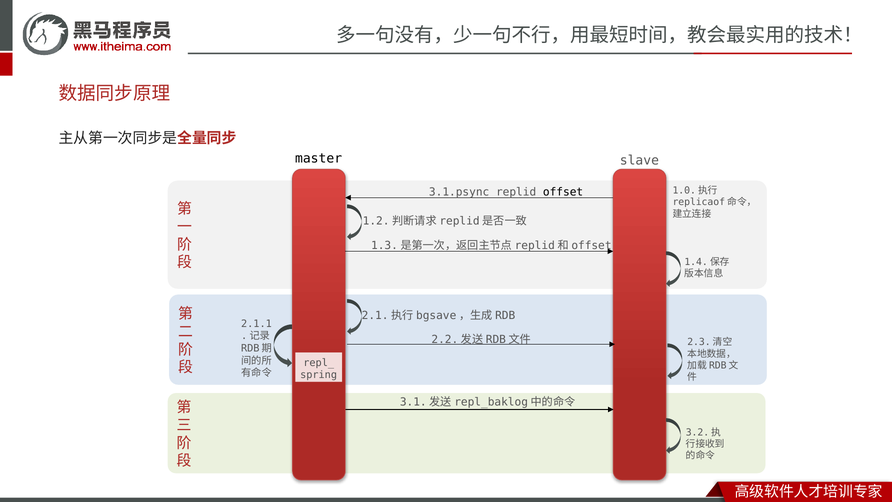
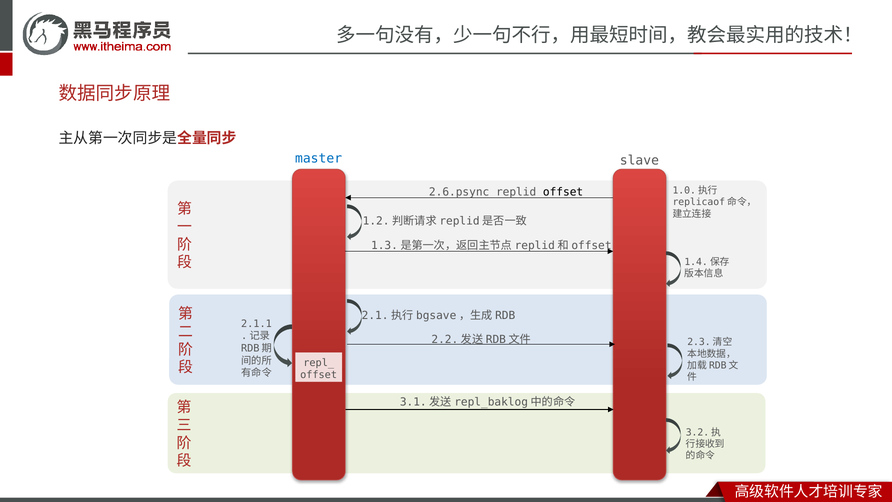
master colour: black -> blue (319, 159)
3.1.psync: 3.1.psync -> 2.6.psync (459, 192)
spring: spring -> offset (319, 375)
